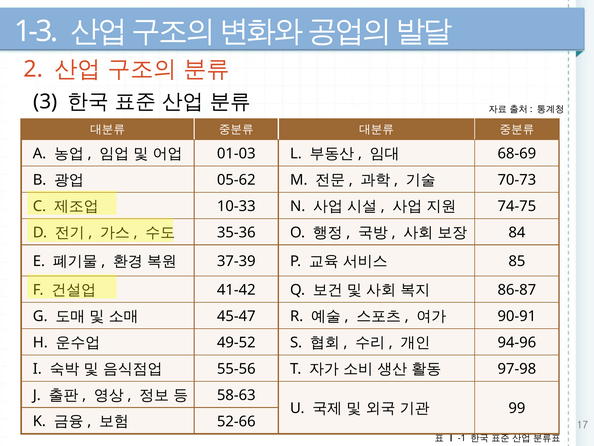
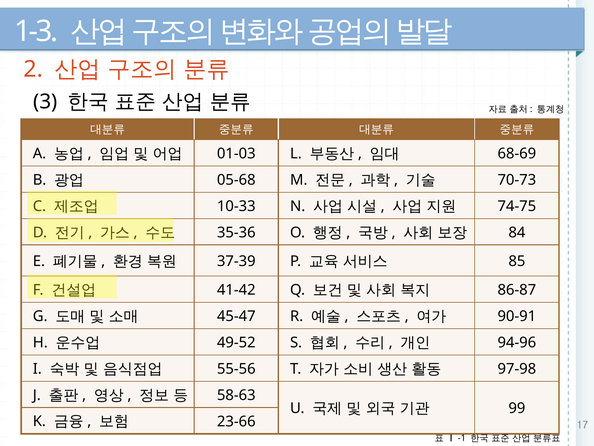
05-62: 05-62 -> 05-68 (236, 180)
52-66: 52-66 -> 23-66 (236, 421)
